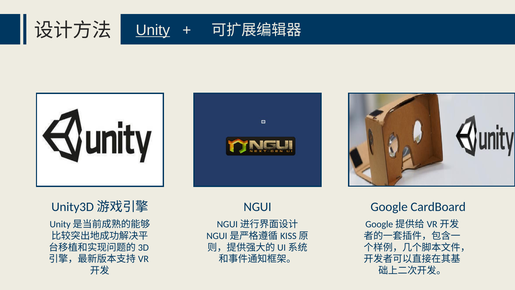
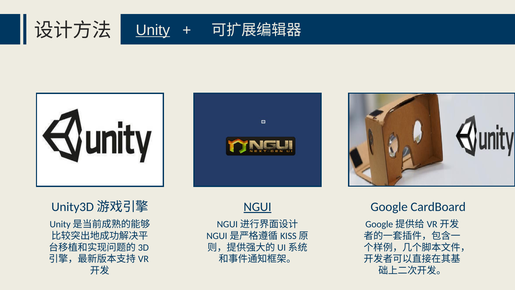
NGUI underline: none -> present (257, 207)
